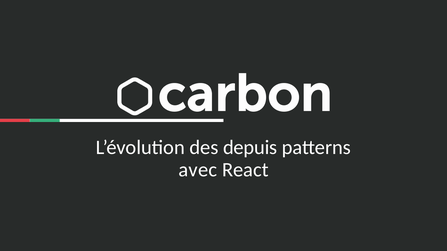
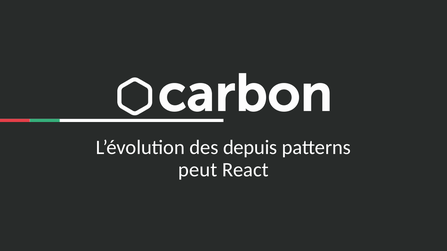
avec: avec -> peut (198, 170)
